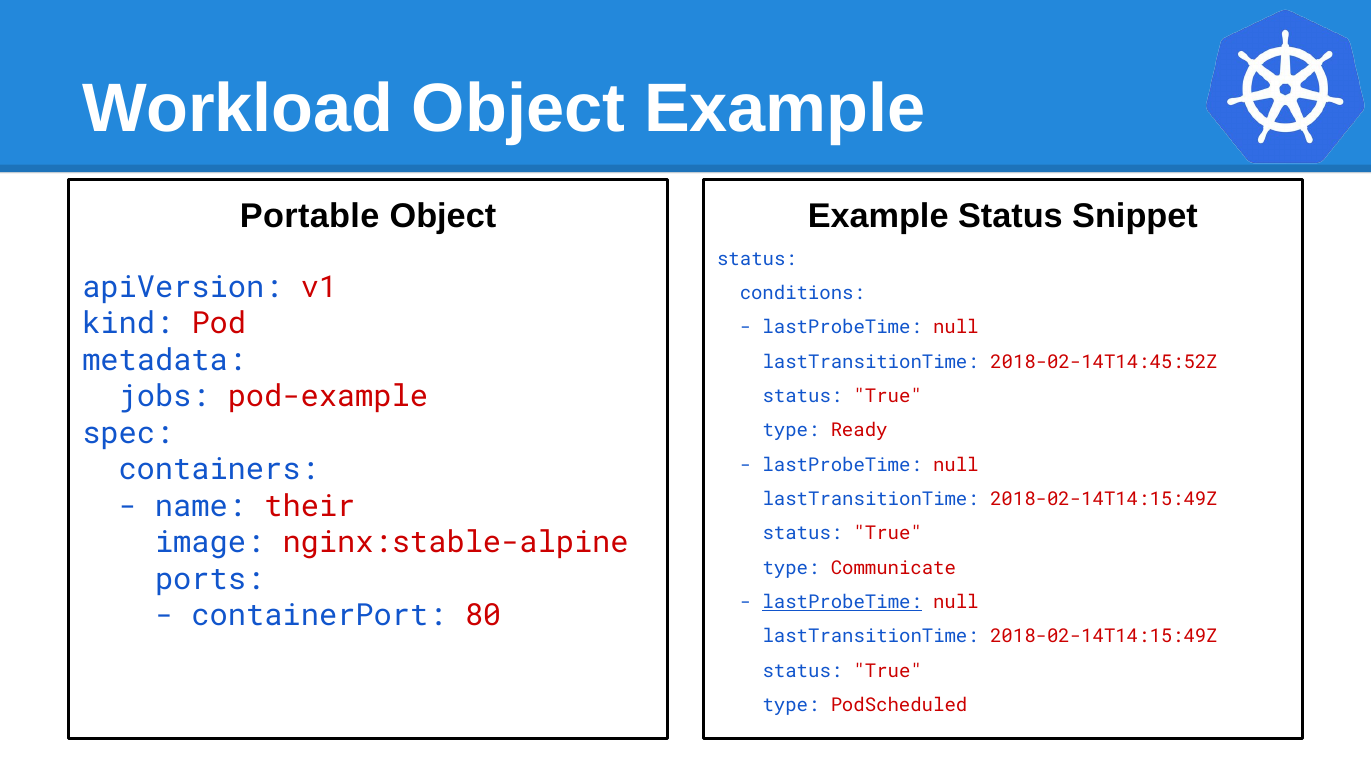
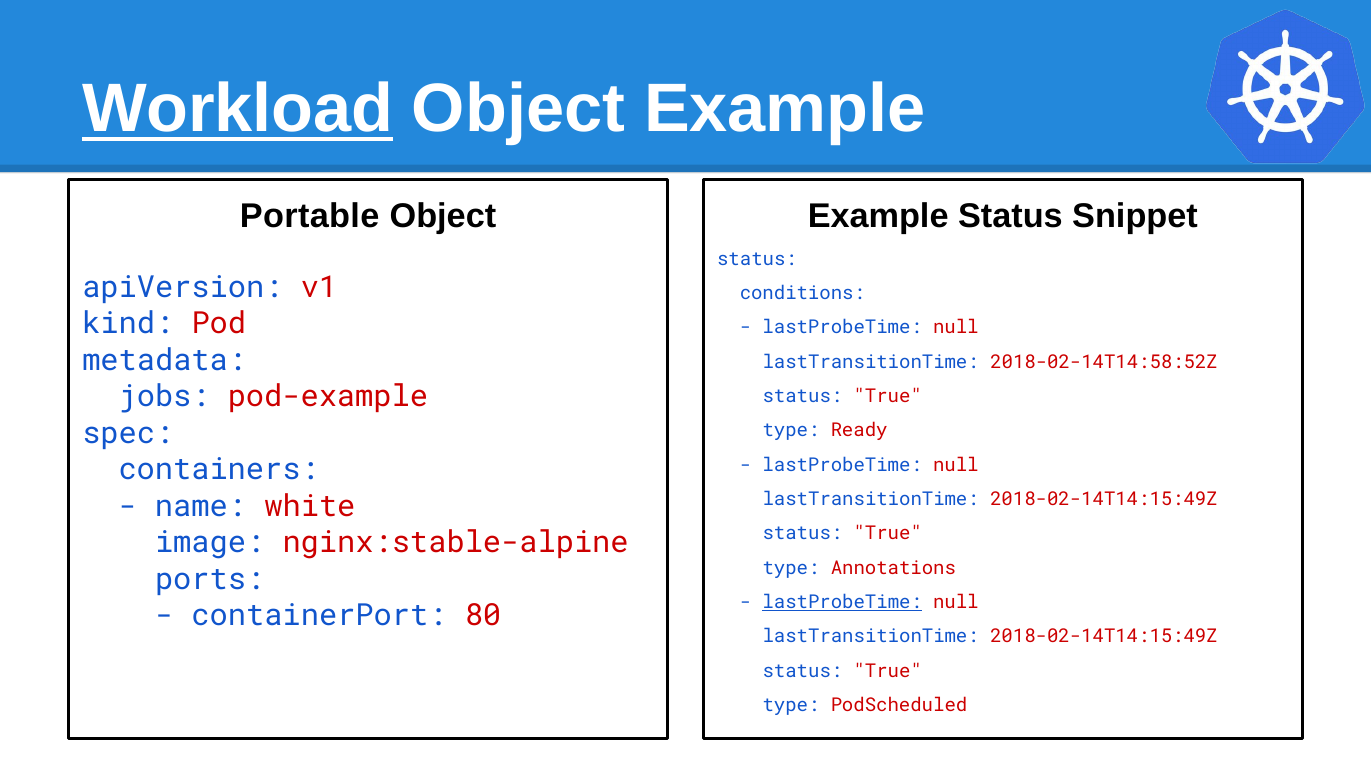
Workload underline: none -> present (238, 109)
2018-02-14T14:45:52Z: 2018-02-14T14:45:52Z -> 2018-02-14T14:58:52Z (1104, 362)
their: their -> white (310, 506)
Communicate: Communicate -> Annotations (893, 568)
